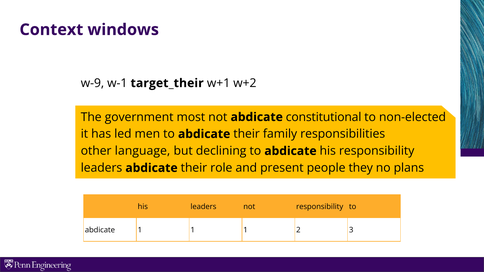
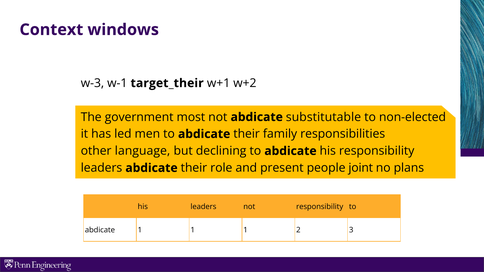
w-9: w-9 -> w-3 (92, 83)
constitutional: constitutional -> substitutable (323, 117)
they: they -> joint (361, 168)
